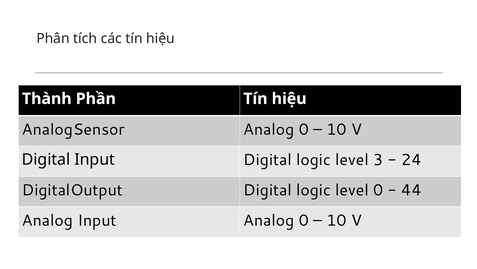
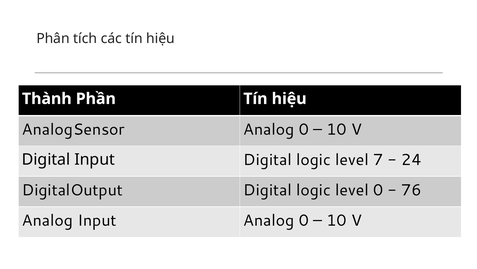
3: 3 -> 7 (378, 160)
44: 44 -> 76 (411, 190)
